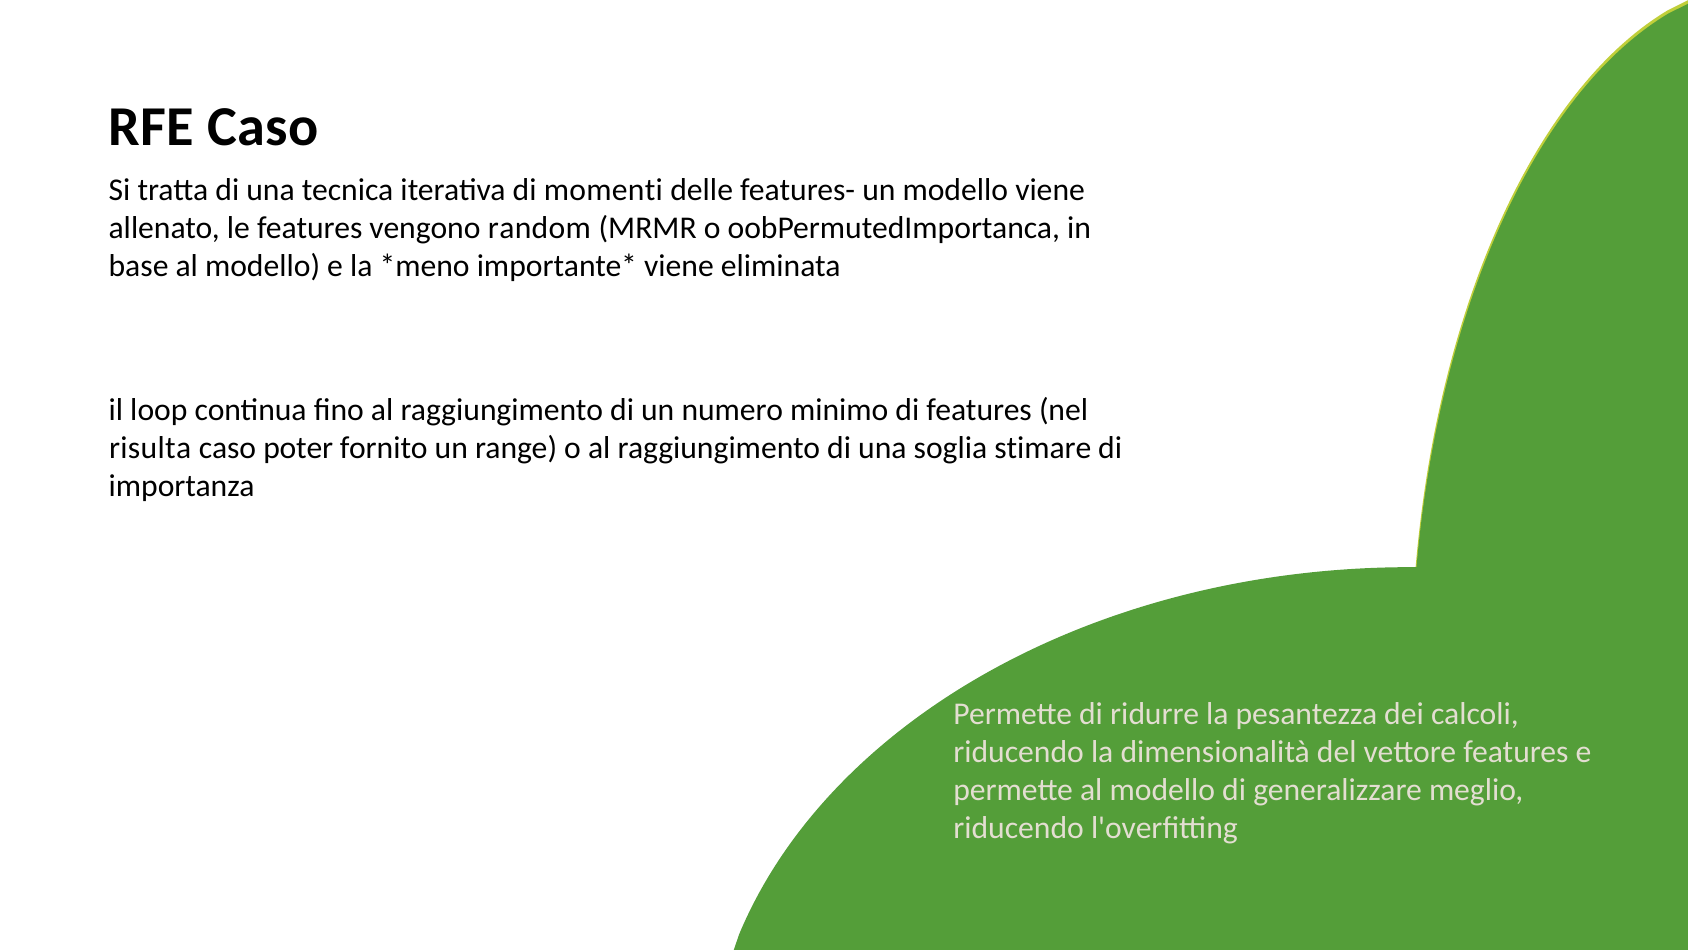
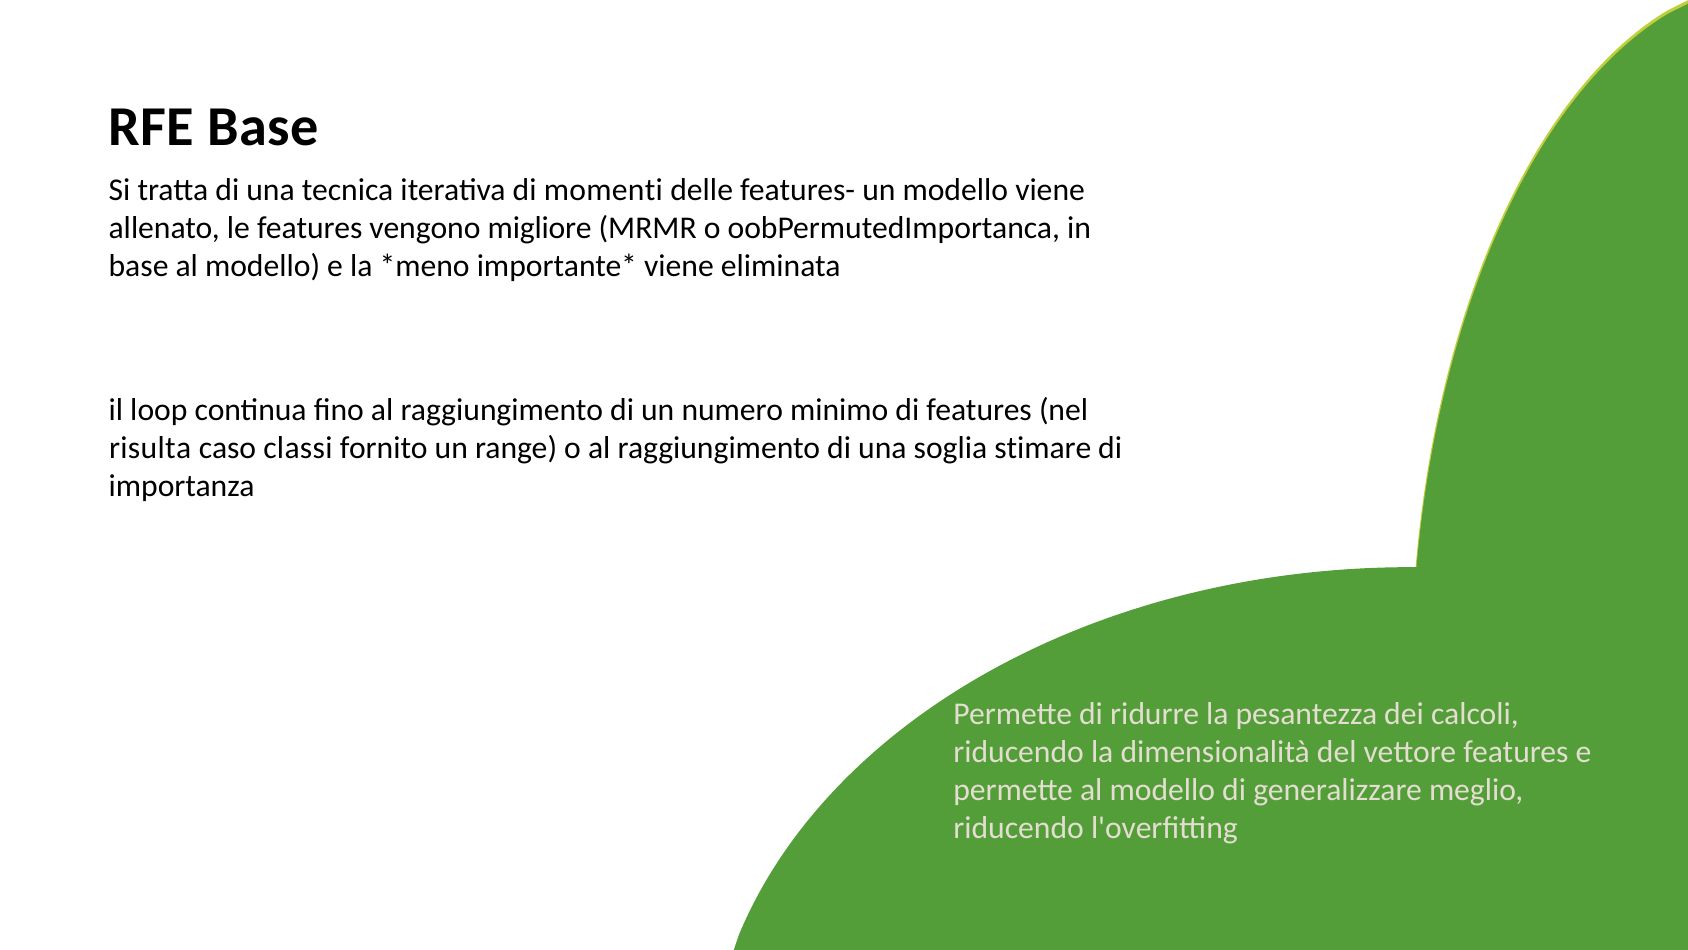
RFE Caso: Caso -> Base (263, 127)
random: random -> migliore (540, 228)
poter: poter -> classi (298, 448)
